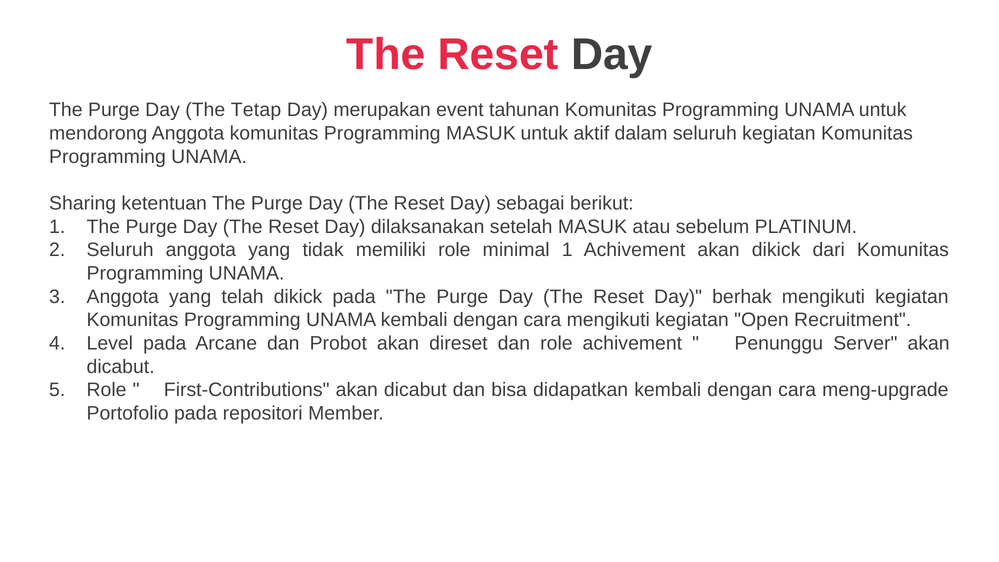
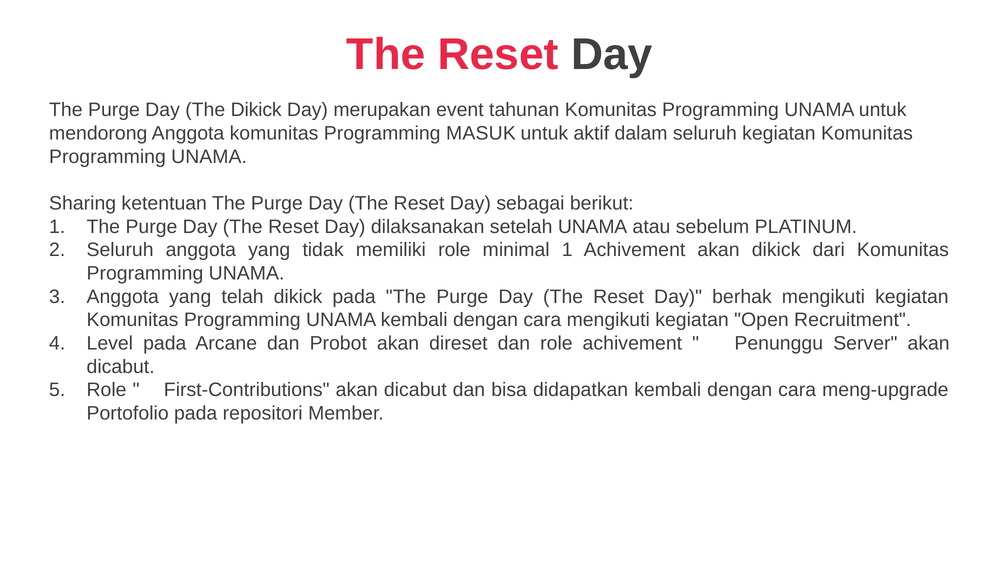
The Tetap: Tetap -> Dikick (256, 110)
setelah MASUK: MASUK -> UNAMA (593, 227)
